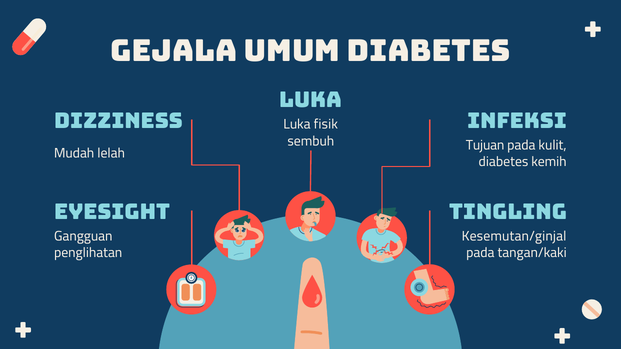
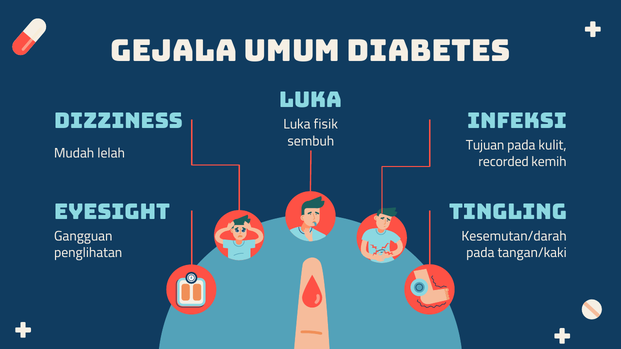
diabetes: diabetes -> recorded (504, 162)
Kesemutan/ginjal: Kesemutan/ginjal -> Kesemutan/darah (514, 236)
